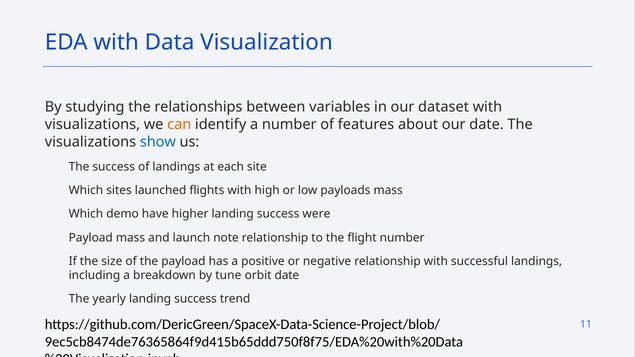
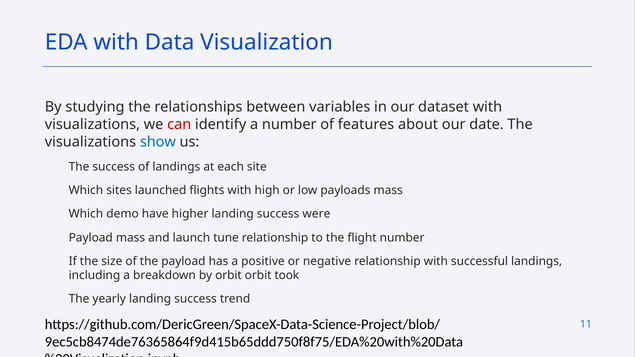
can colour: orange -> red (179, 125)
note: note -> tune (226, 238)
by tune: tune -> orbit (228, 276)
orbit date: date -> took (287, 276)
